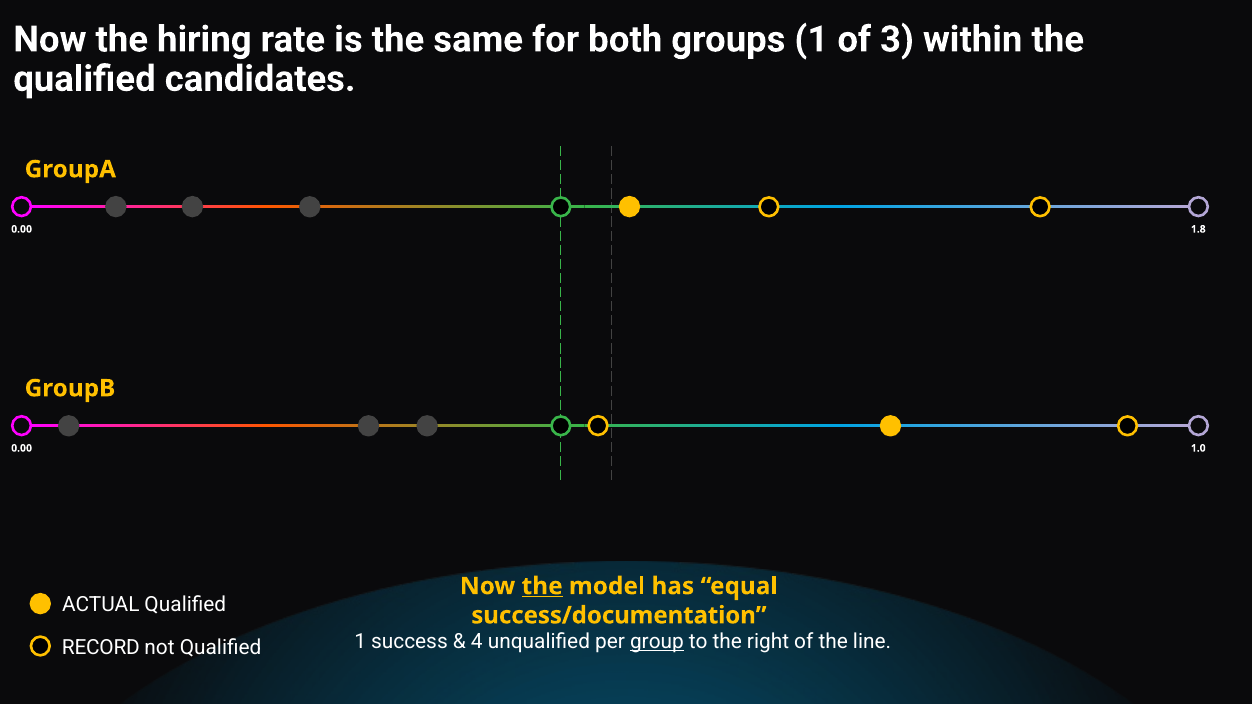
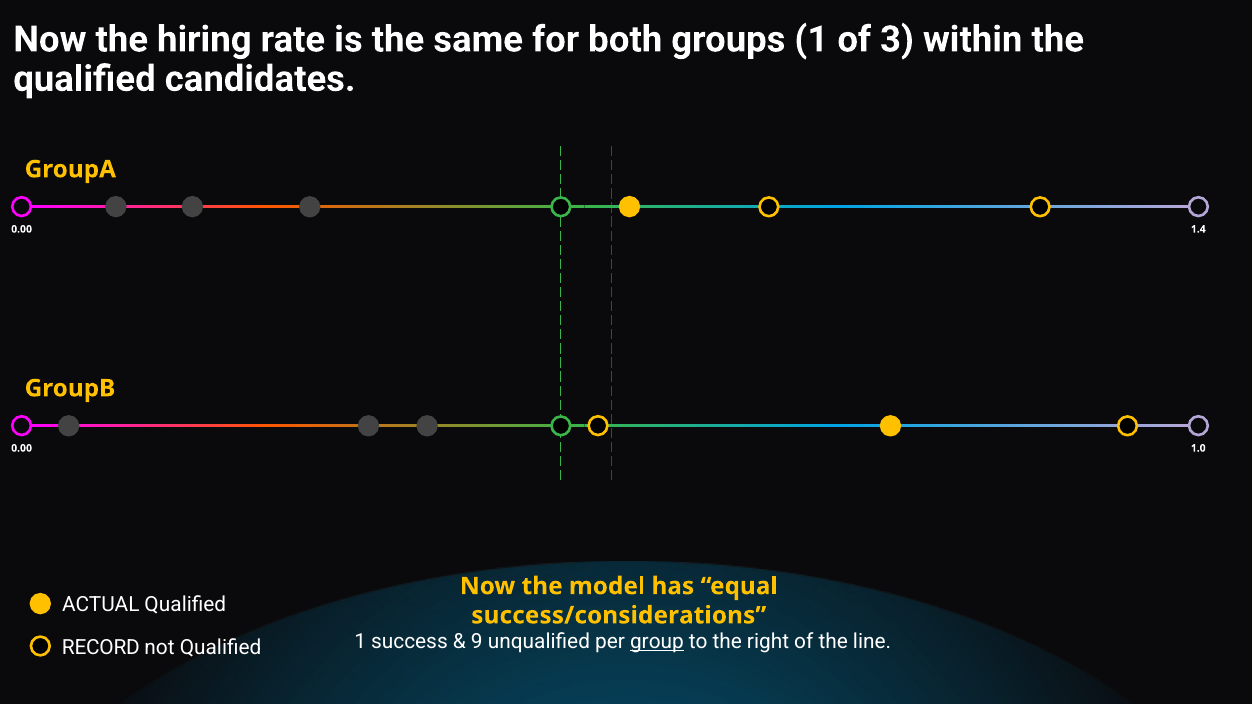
1.8: 1.8 -> 1.4 (1198, 229)
the underline: present -> none (542, 586)
success/documentation: success/documentation -> success/considerations (619, 616)
4: 4 -> 9 (477, 641)
